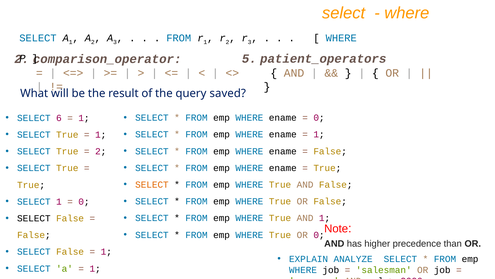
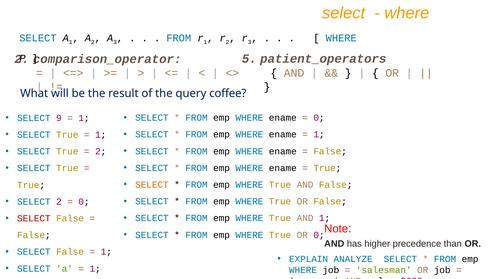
saved: saved -> coffee (228, 93)
6: 6 -> 9 (59, 118)
SELECT 1: 1 -> 2 (59, 201)
SELECT colour: black -> red (34, 218)
